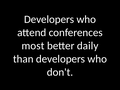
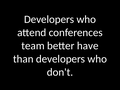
most: most -> team (33, 46)
daily: daily -> have (88, 46)
